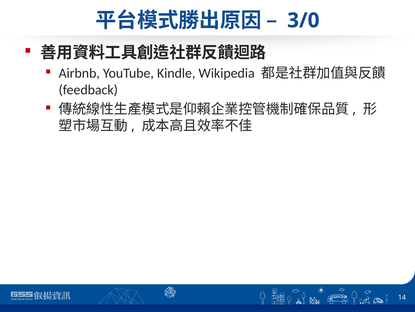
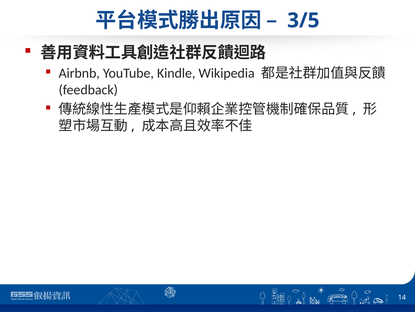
3/0: 3/0 -> 3/5 (303, 20)
